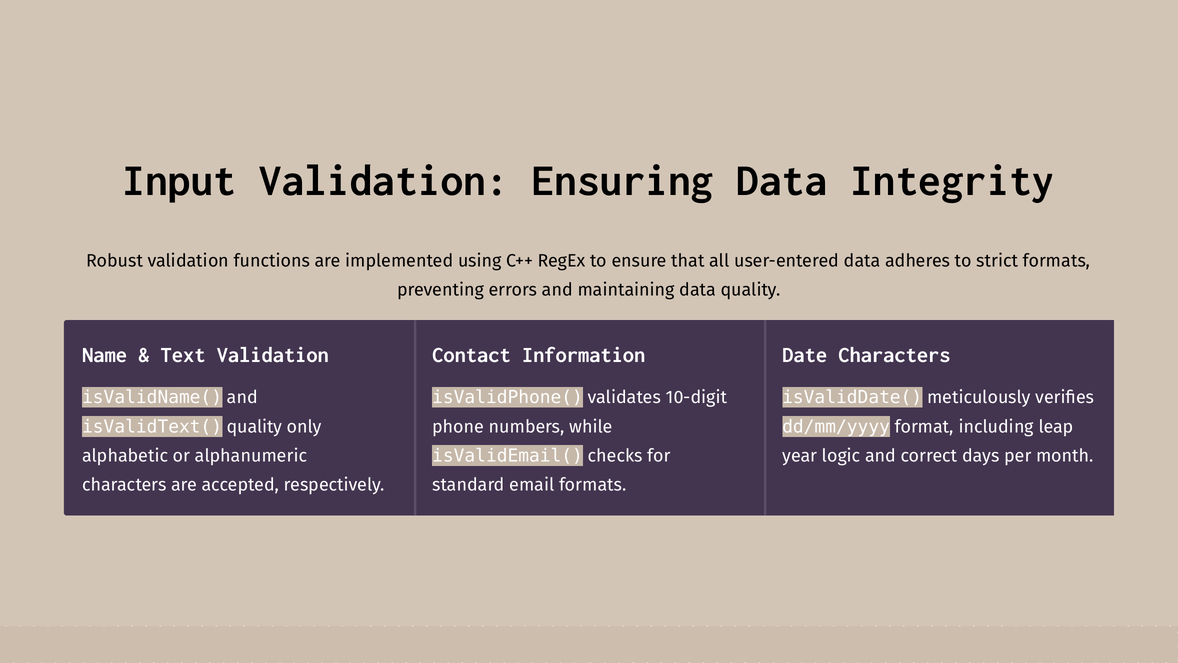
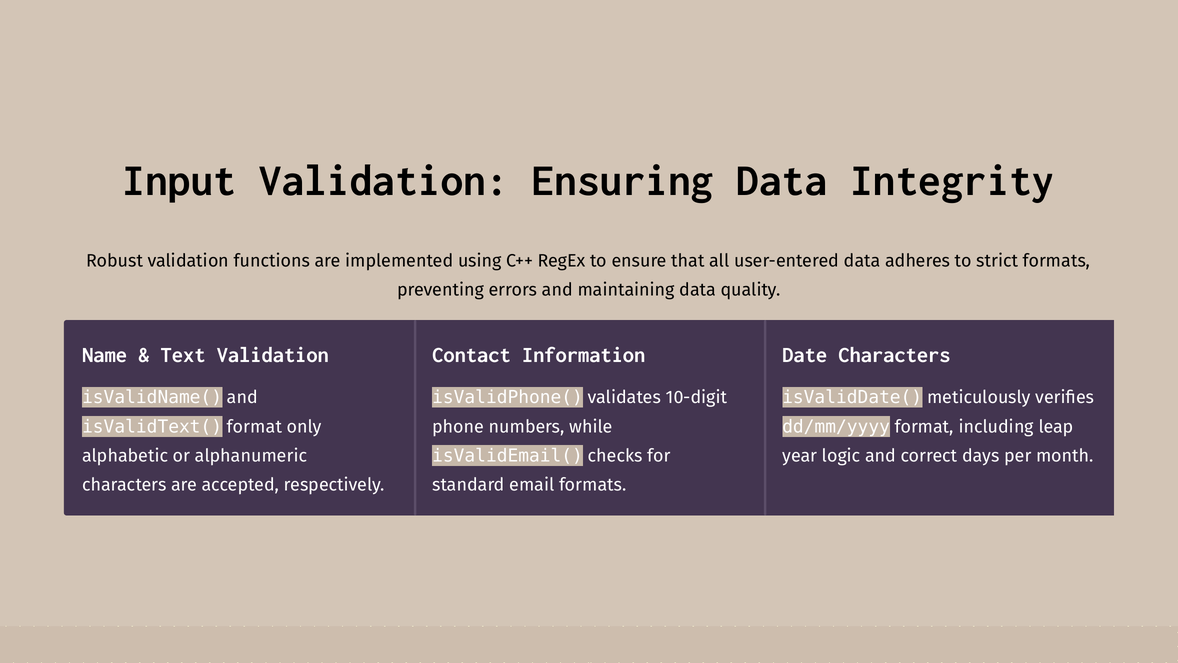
isValidText( quality: quality -> format (254, 426)
